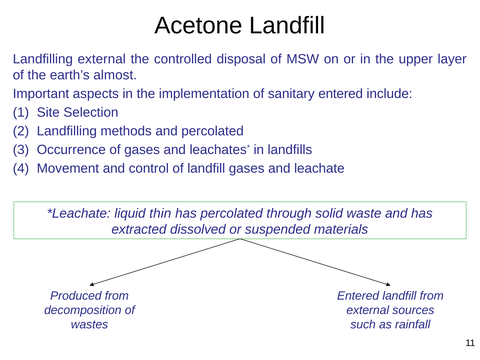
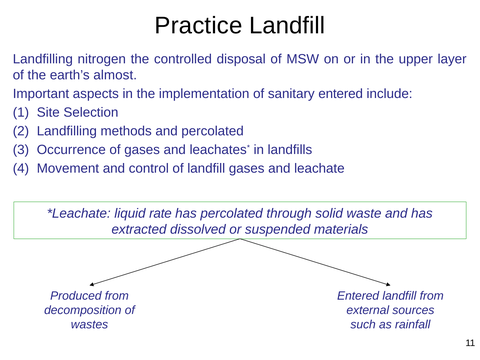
Acetone: Acetone -> Practice (199, 25)
Landfilling external: external -> nitrogen (102, 59)
thin: thin -> rate (160, 213)
